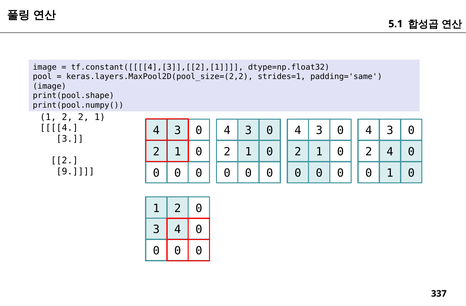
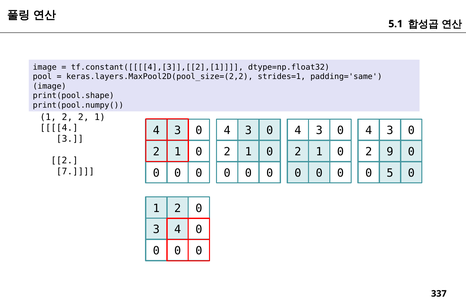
2 4: 4 -> 9 (390, 152)
9: 9 -> 7 (75, 171)
1: 1 -> 5 (390, 173)
